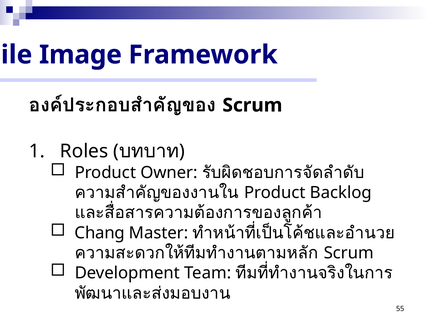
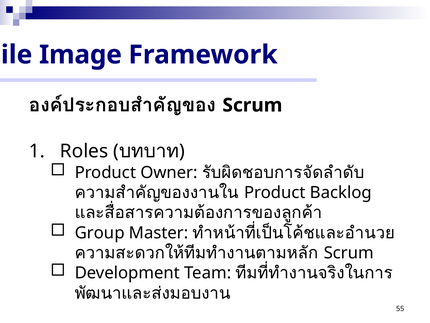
Chang: Chang -> Group (100, 233)
